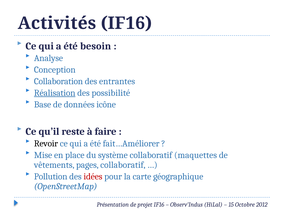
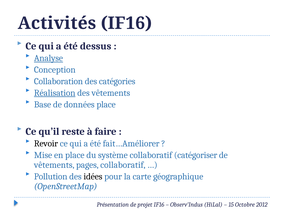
besoin: besoin -> dessus (96, 46)
Analyse underline: none -> present (48, 58)
entrantes: entrantes -> catégories (117, 81)
des possibilité: possibilité -> vêtements (111, 93)
données icône: icône -> place (106, 104)
maquettes: maquettes -> catégoriser (196, 155)
idées colour: red -> black (93, 177)
